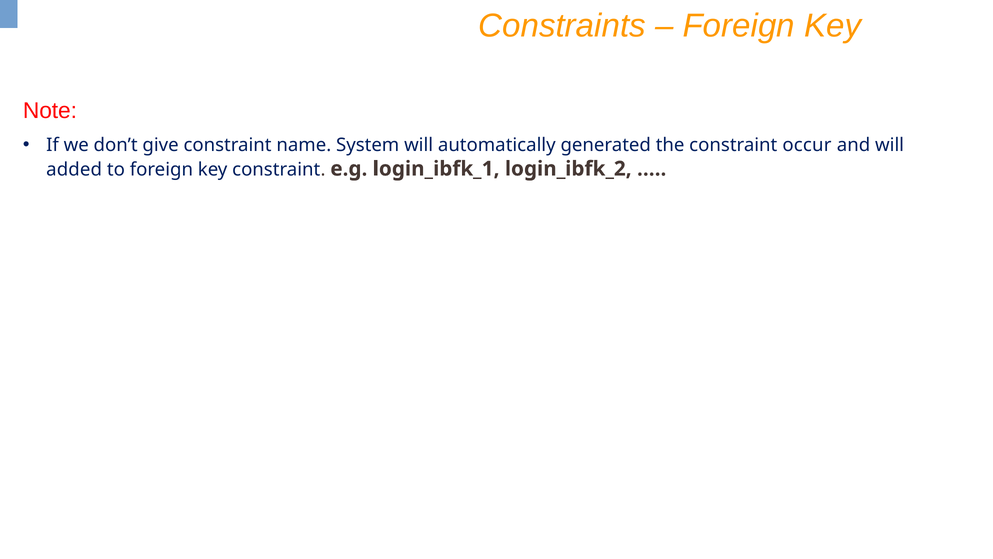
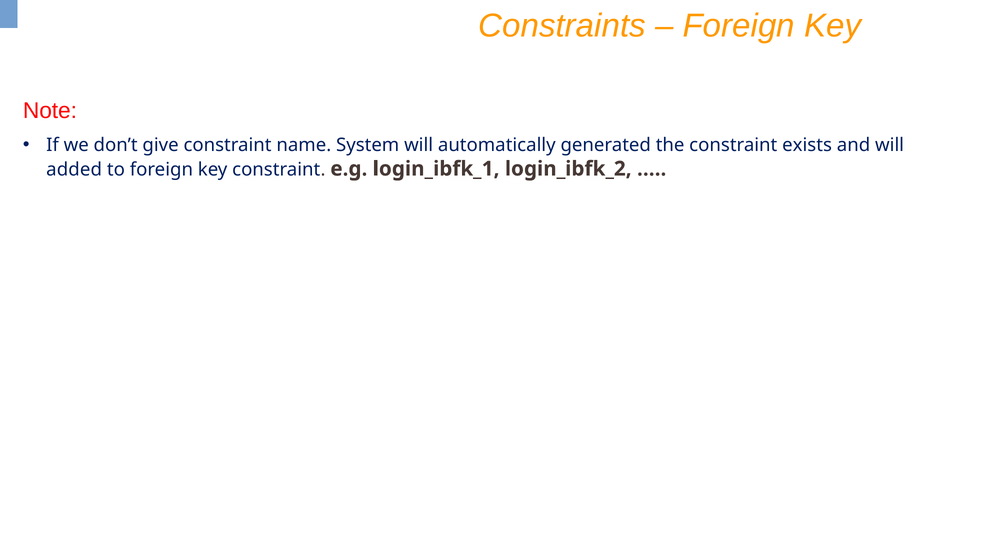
occur: occur -> exists (807, 145)
